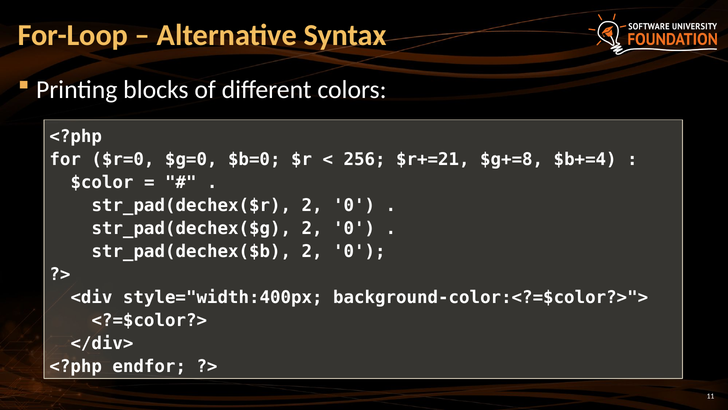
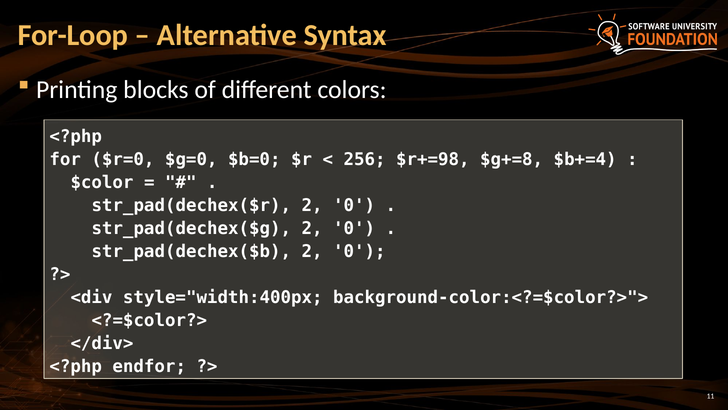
$r+=21: $r+=21 -> $r+=98 (433, 159)
